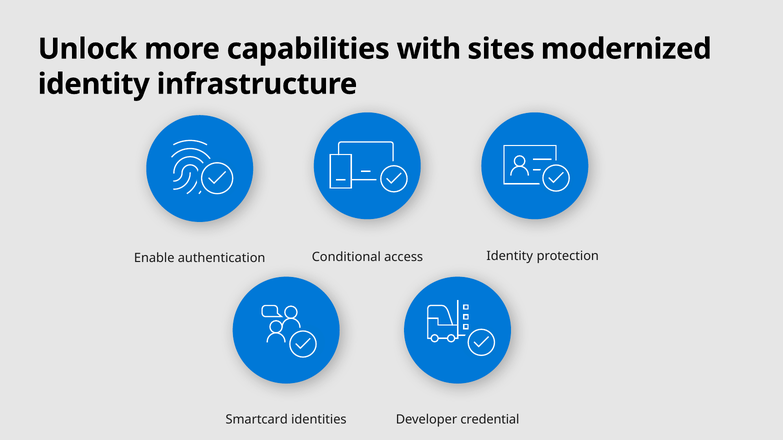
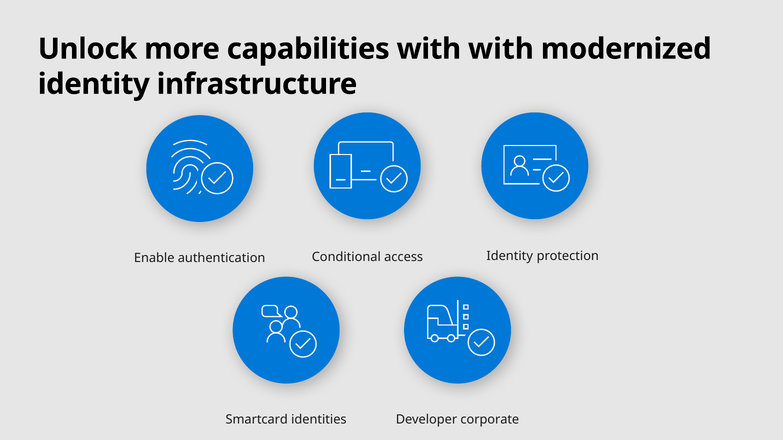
with sites: sites -> with (501, 49)
credential: credential -> corporate (490, 420)
